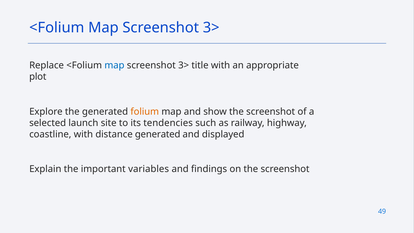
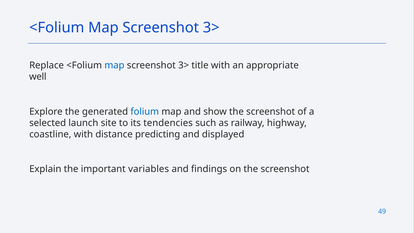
plot: plot -> well (38, 77)
folium colour: orange -> blue (145, 111)
distance generated: generated -> predicting (158, 134)
